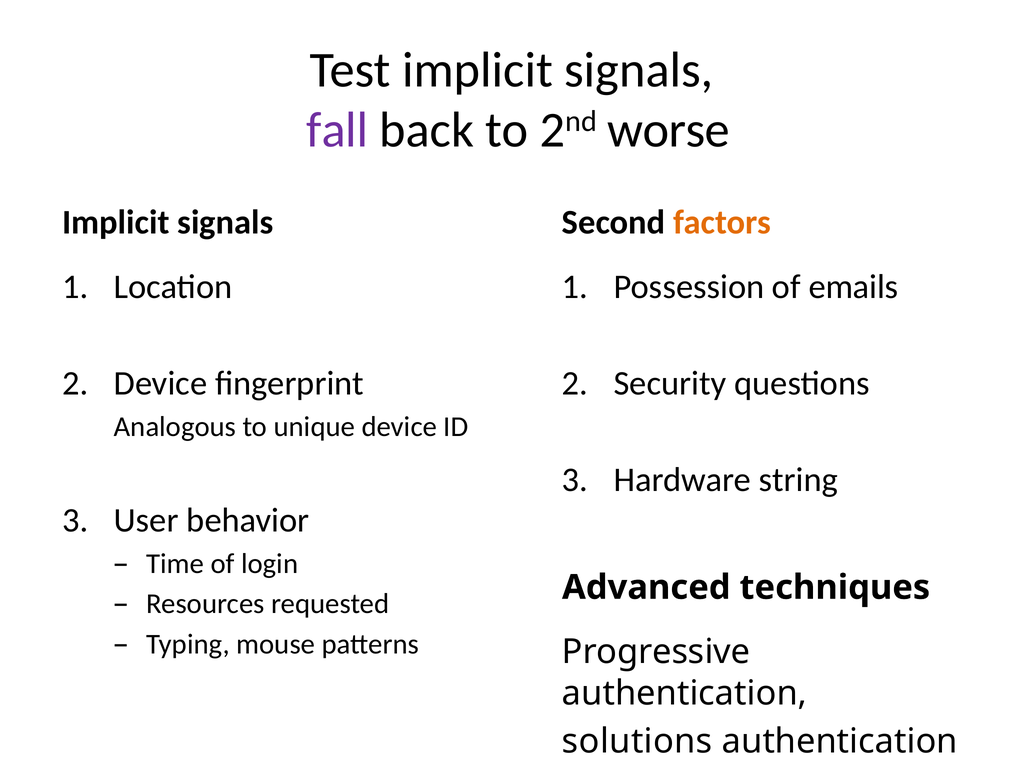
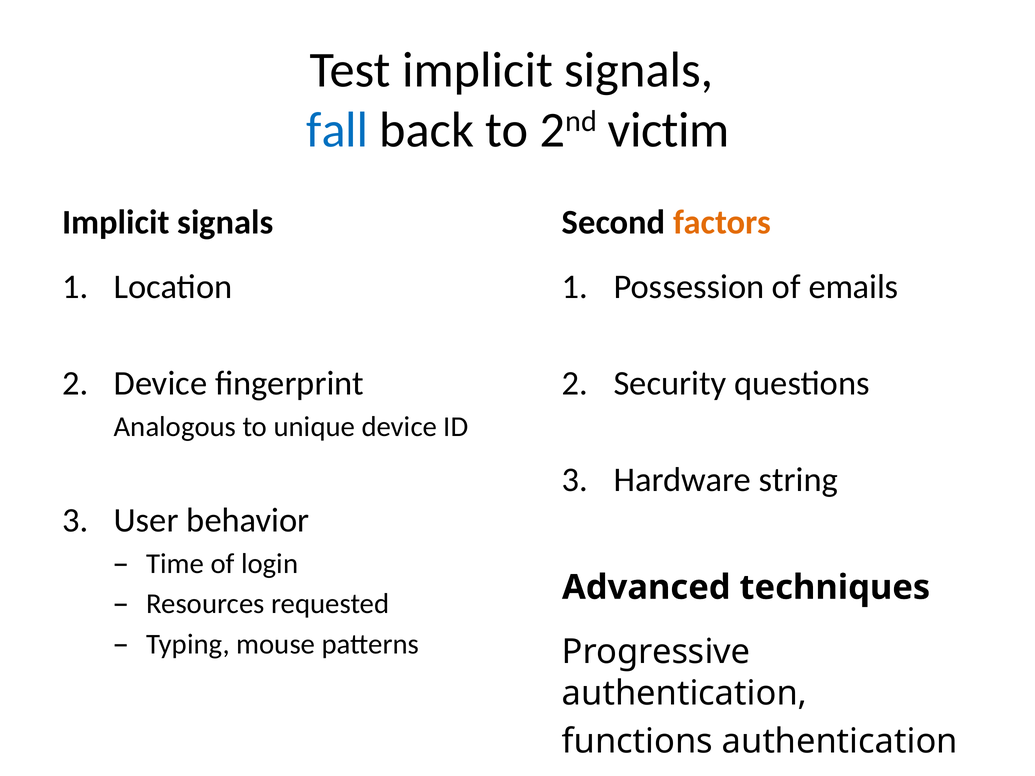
fall colour: purple -> blue (337, 130)
worse: worse -> victim (669, 130)
solutions: solutions -> functions (637, 742)
